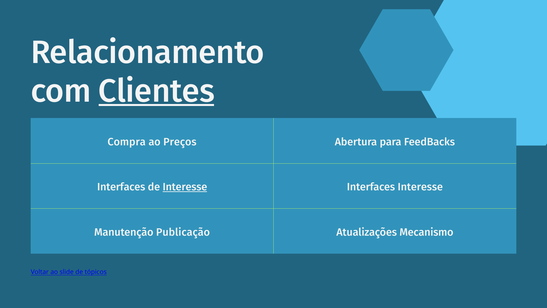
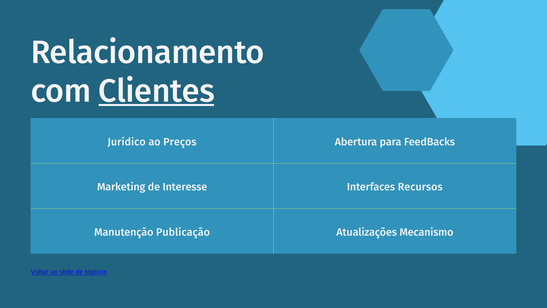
Compra: Compra -> Jurídico (127, 142)
Interfaces: Interfaces -> Marketing (121, 187)
Interesse underline: present -> none (185, 187)
Interfaces Interesse: Interesse -> Recursos (420, 187)
